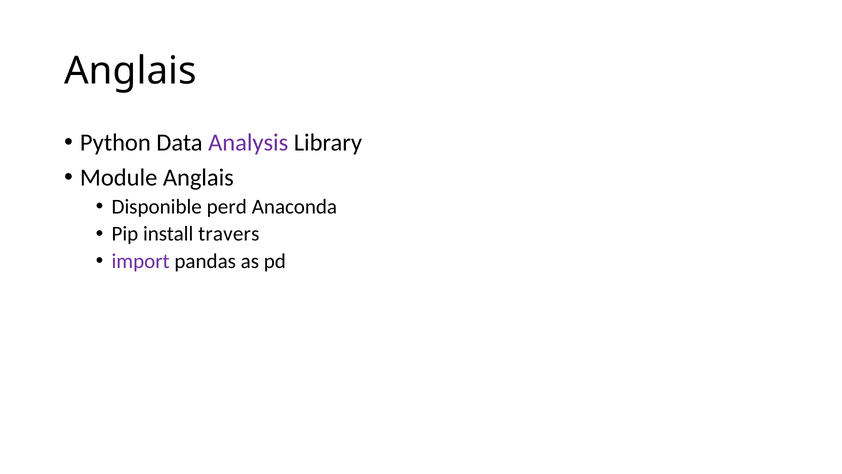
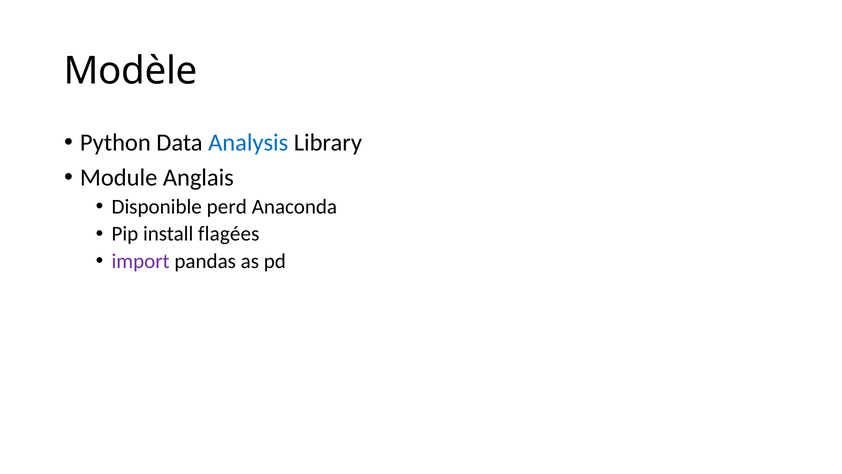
Anglais: Anglais -> Modèle (131, 71)
Analysis colour: purple -> blue (248, 142)
travers: travers -> flagées (229, 234)
